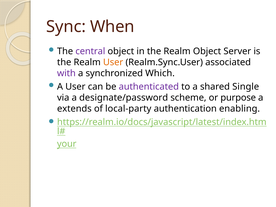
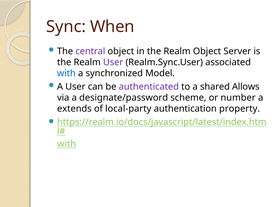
User colour: orange -> purple (113, 62)
with colour: purple -> blue (66, 73)
Which: Which -> Model (160, 73)
Single: Single -> Allows (246, 87)
purpose: purpose -> number (238, 98)
enabling: enabling -> property (240, 109)
your: your -> with (67, 144)
